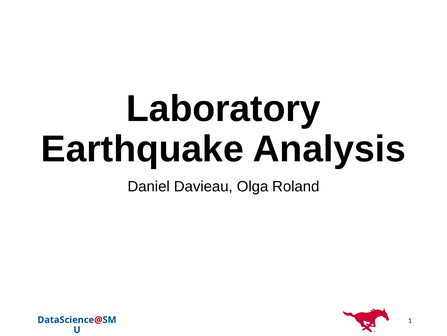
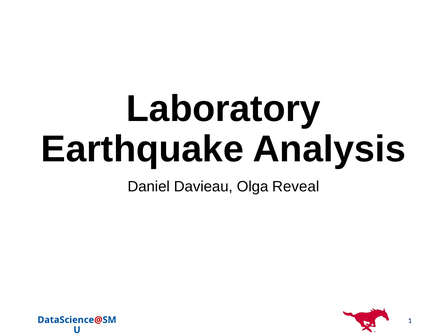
Roland: Roland -> Reveal (296, 186)
